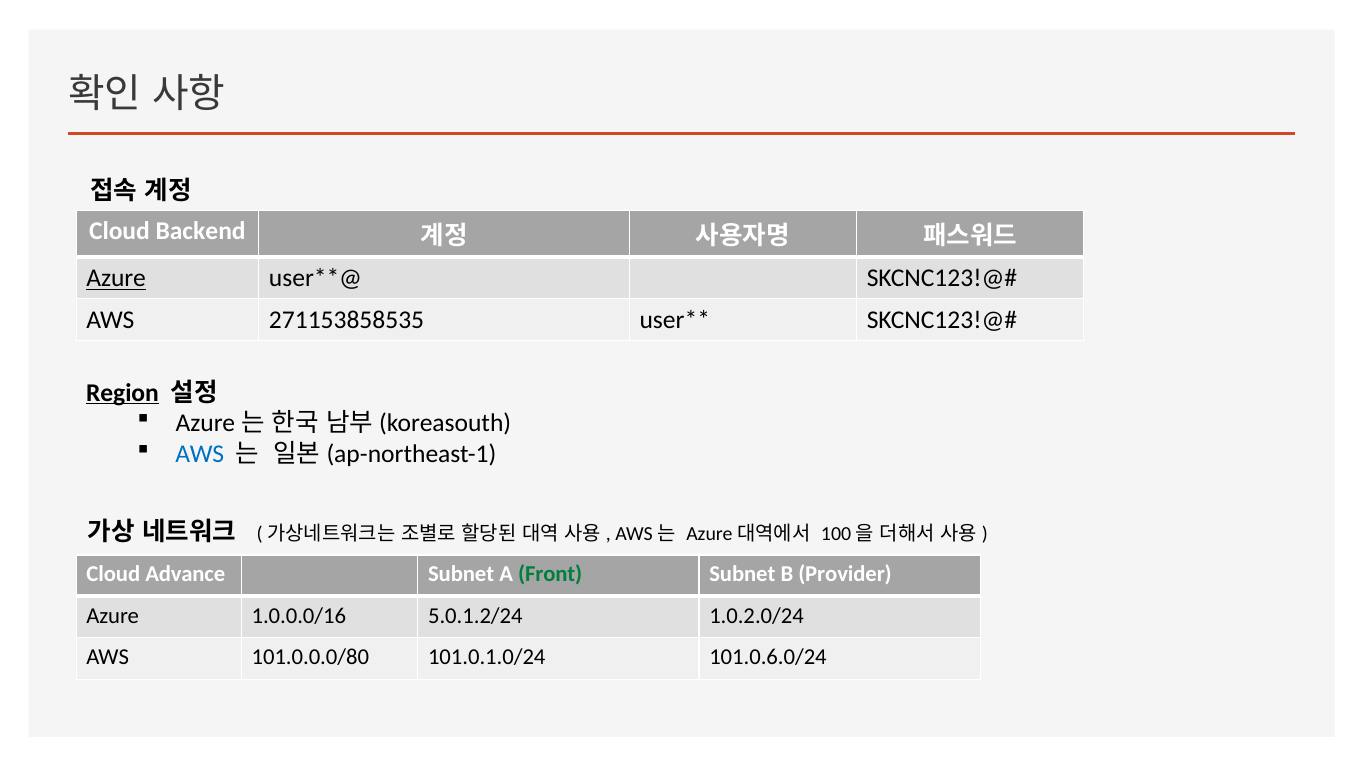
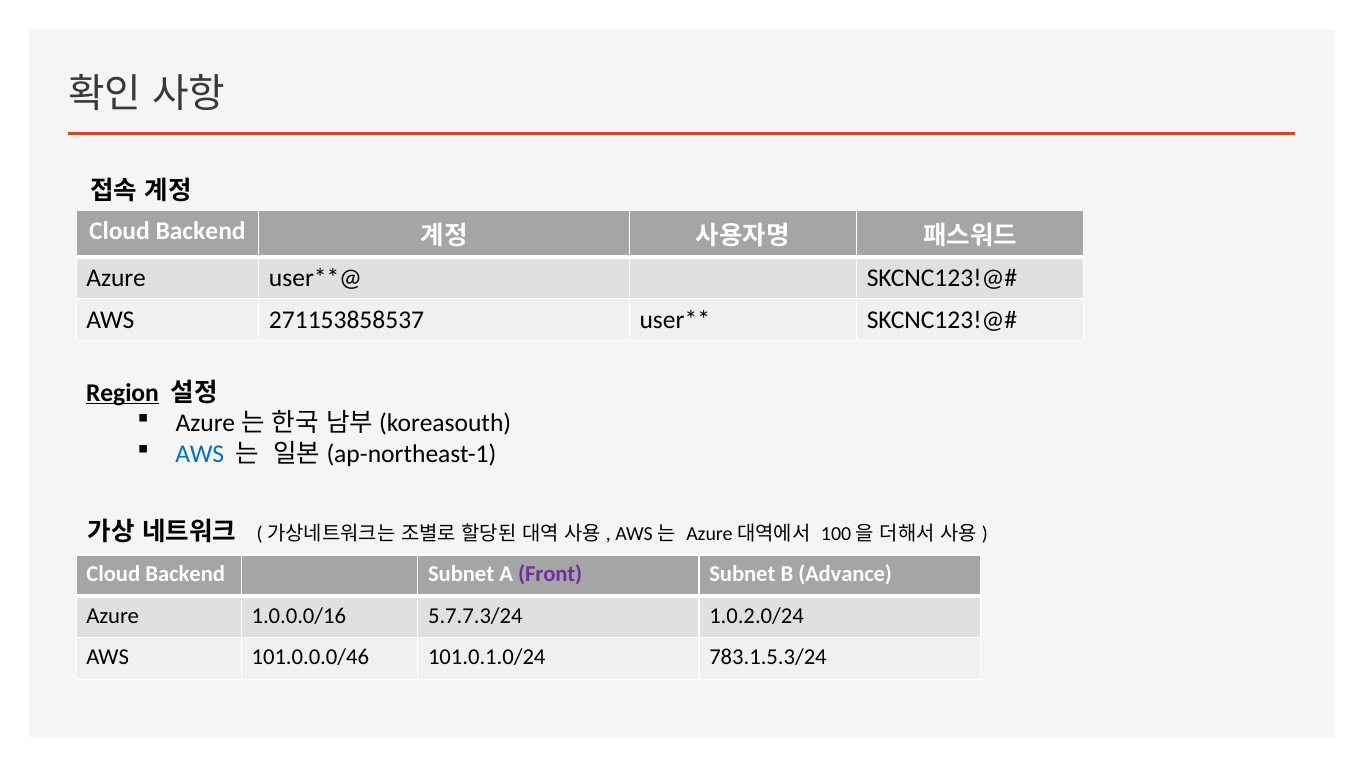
Azure underline: present -> none (116, 279)
271153858535: 271153858535 -> 271153858537 (347, 320)
Advance: Advance -> Backend (185, 575)
Front colour: green -> purple (550, 575)
Provider: Provider -> Advance (845, 575)
5.0.1.2/24: 5.0.1.2/24 -> 5.7.7.3/24 (475, 616)
101.0.0.0/80: 101.0.0.0/80 -> 101.0.0.0/46 (310, 658)
101.0.6.0/24: 101.0.6.0/24 -> 783.1.5.3/24 (768, 658)
